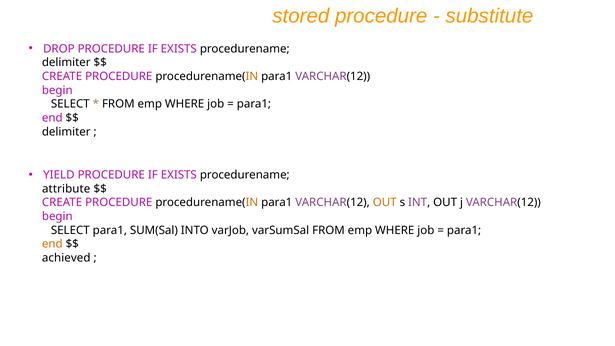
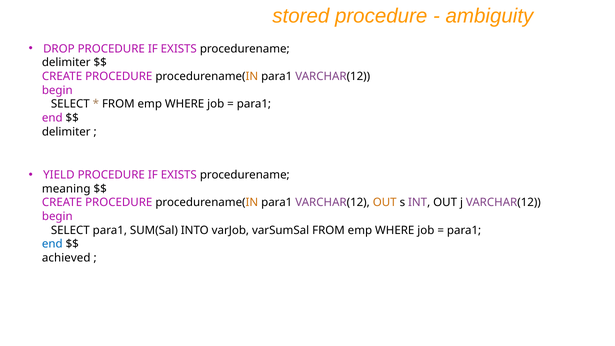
substitute: substitute -> ambiguity (489, 16)
attribute: attribute -> meaning (66, 189)
end colour: orange -> blue (52, 244)
